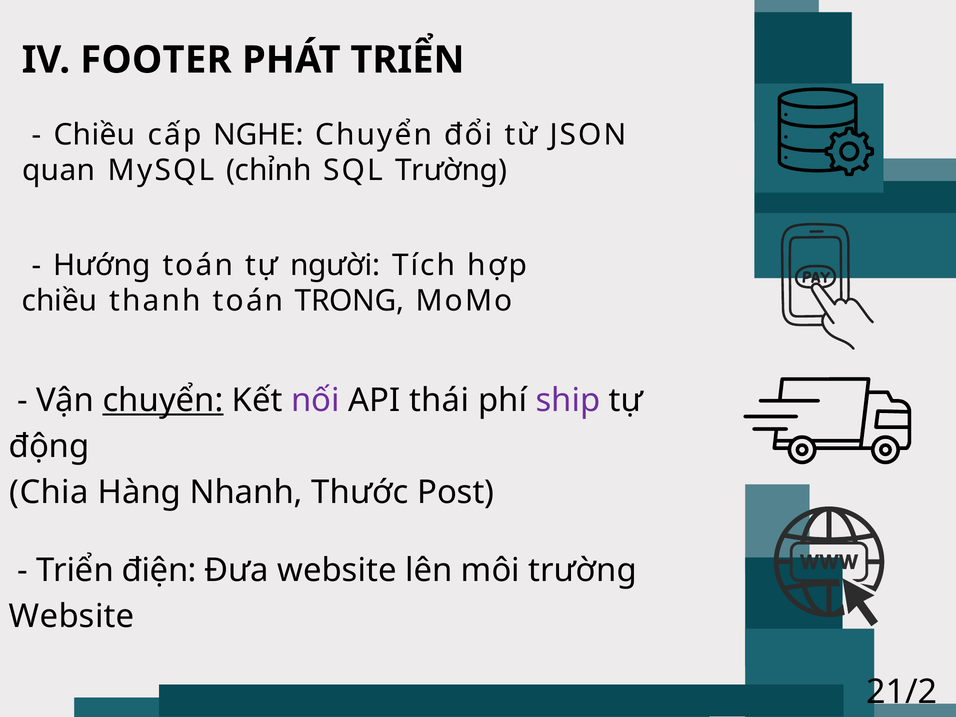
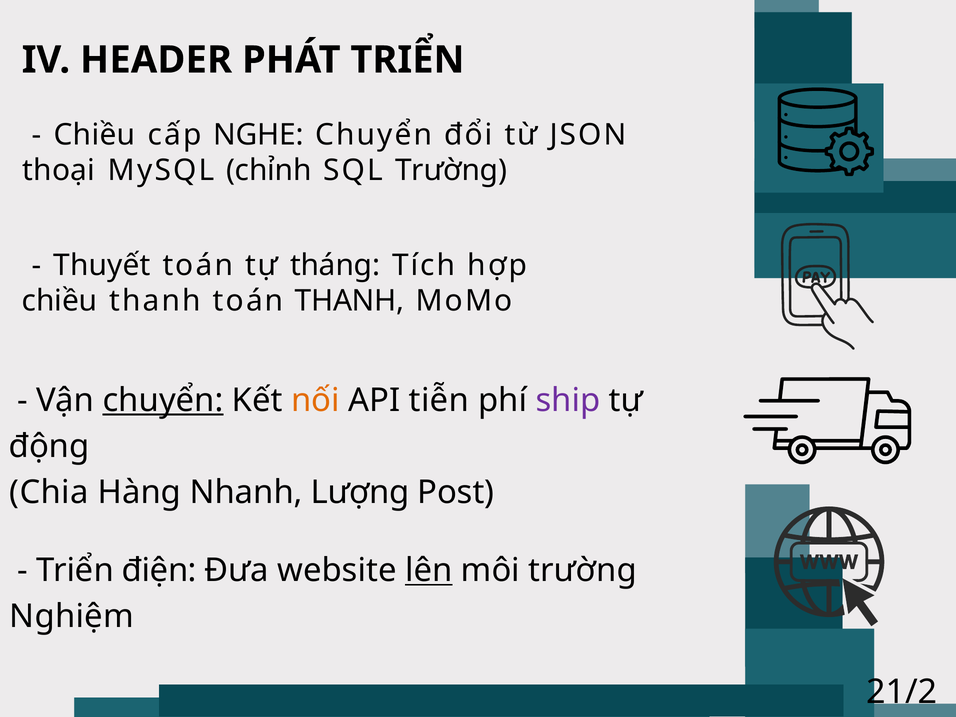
FOOTER: FOOTER -> HEADER (156, 60)
quan: quan -> thoại (59, 170)
Hướng: Hướng -> Thuyết (102, 265)
người: người -> tháng (335, 265)
toán TRONG: TRONG -> THANH (350, 301)
nối colour: purple -> orange (315, 400)
thái: thái -> tiễn (439, 400)
Thước: Thước -> Lượng (360, 492)
lên underline: none -> present (429, 571)
Website: Website -> Nghiệm (72, 617)
